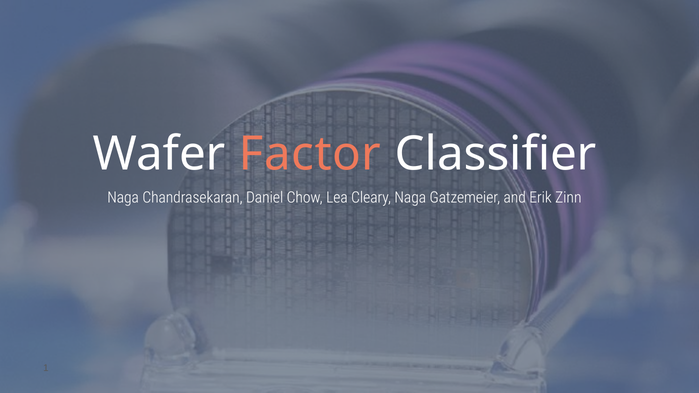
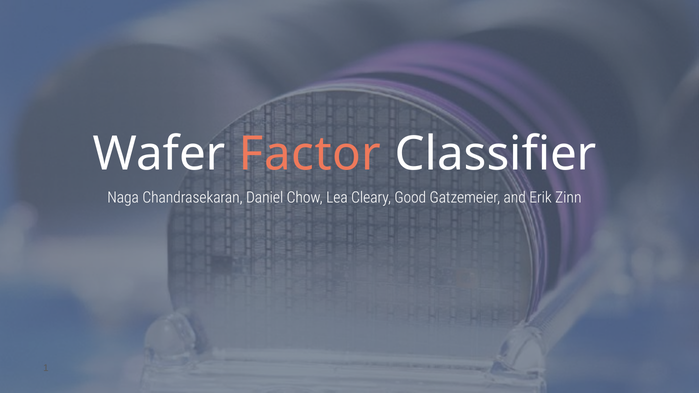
Cleary Naga: Naga -> Good (410, 198)
